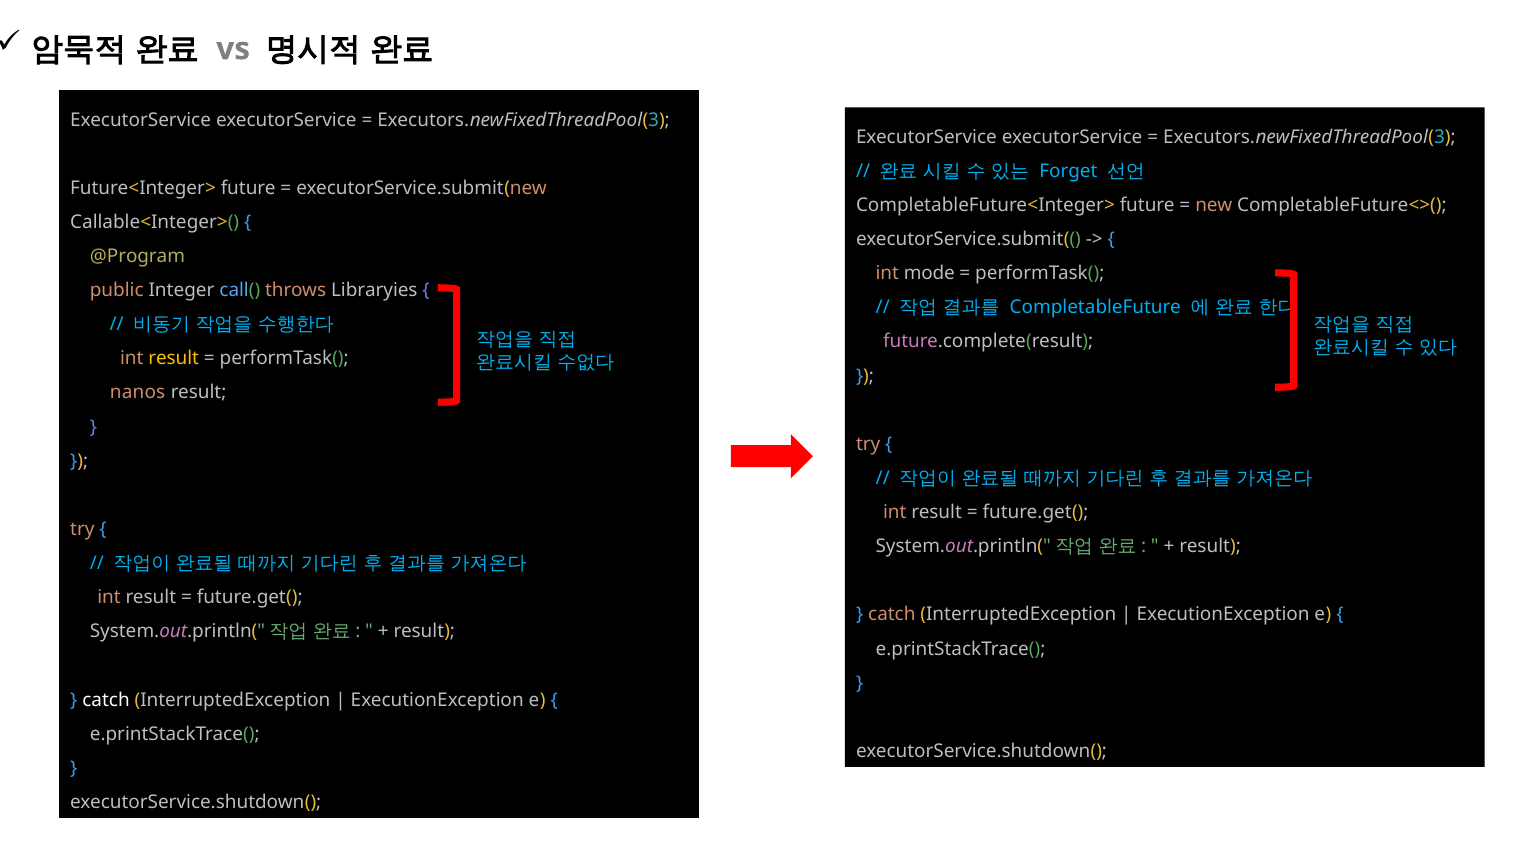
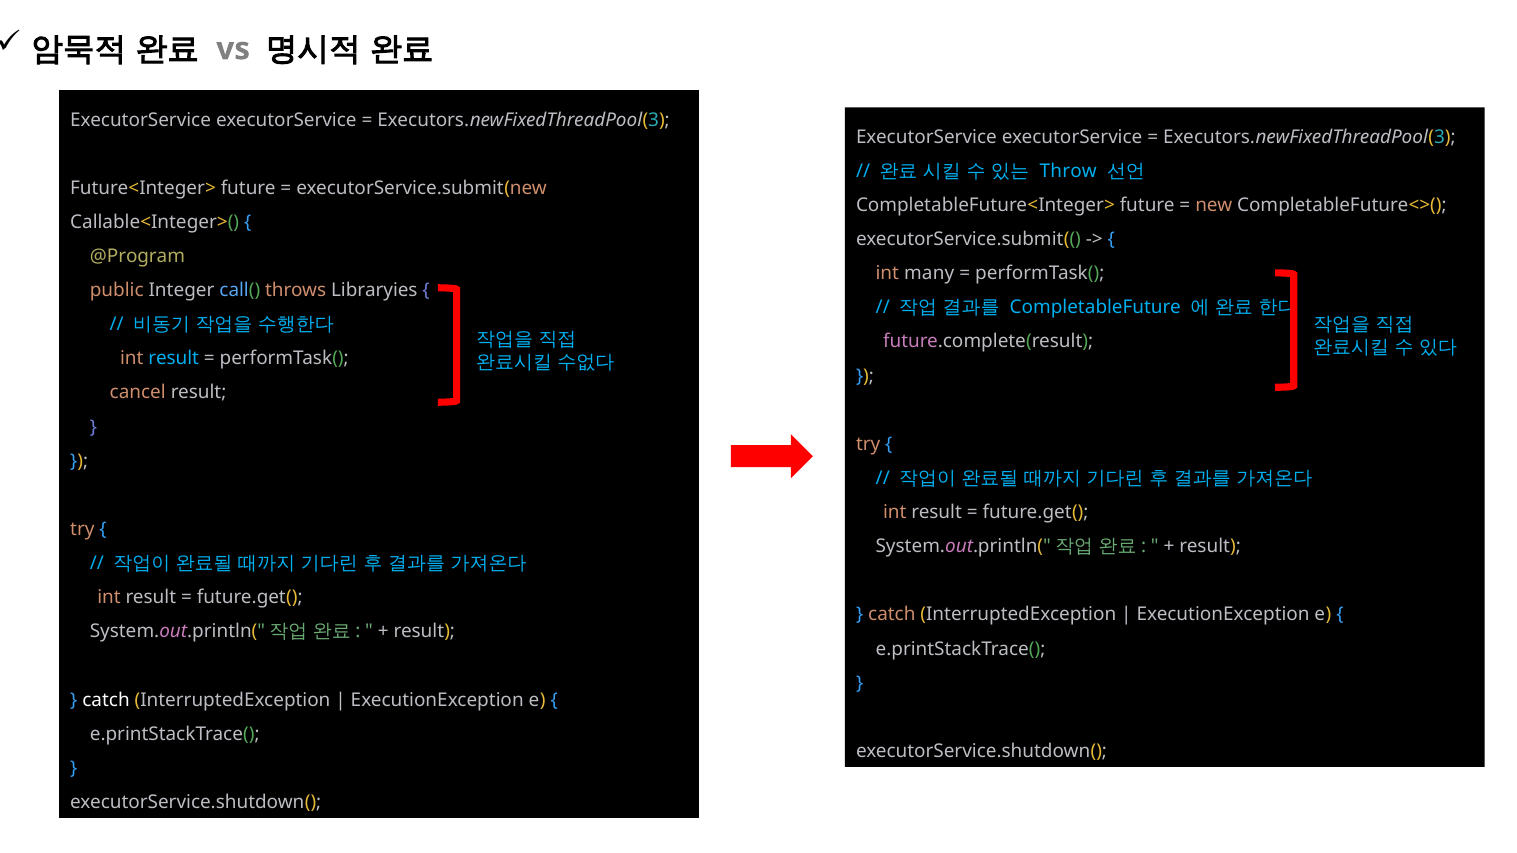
Forget: Forget -> Throw (1068, 171)
mode: mode -> many (929, 274)
result colour: yellow -> light blue (174, 359)
nanos: nanos -> cancel (138, 393)
